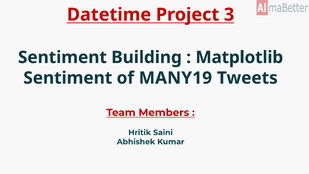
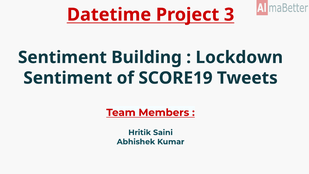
Matplotlib: Matplotlib -> Lockdown (239, 57)
MANY19: MANY19 -> SCORE19 (176, 78)
